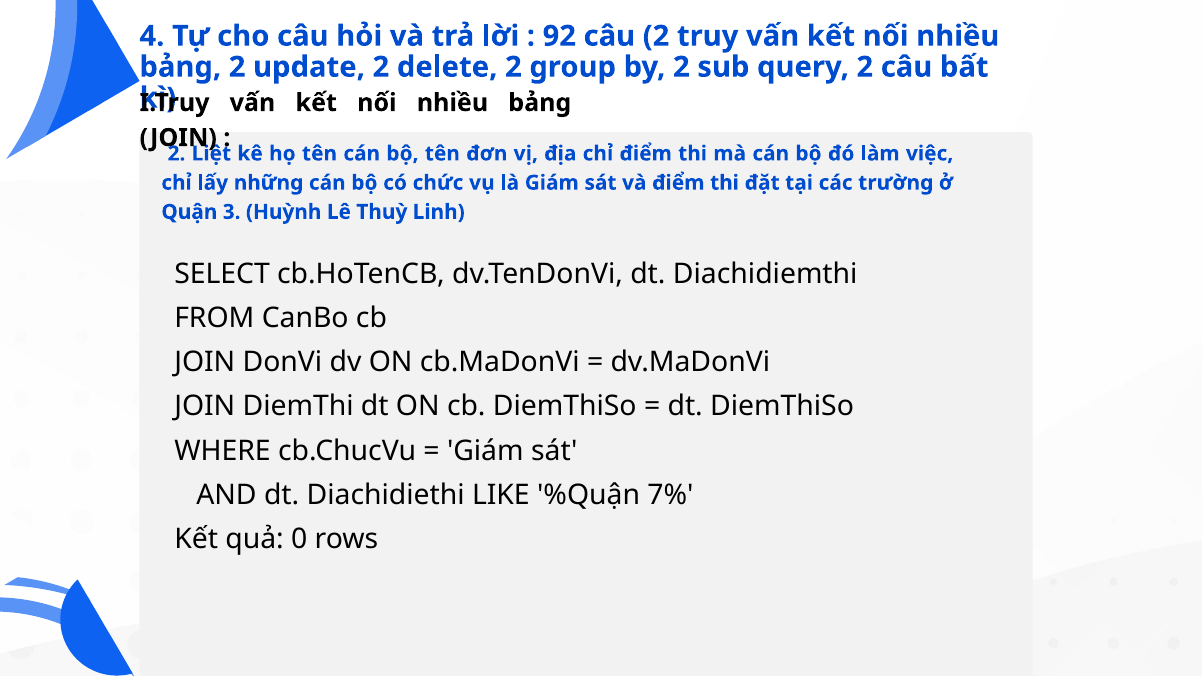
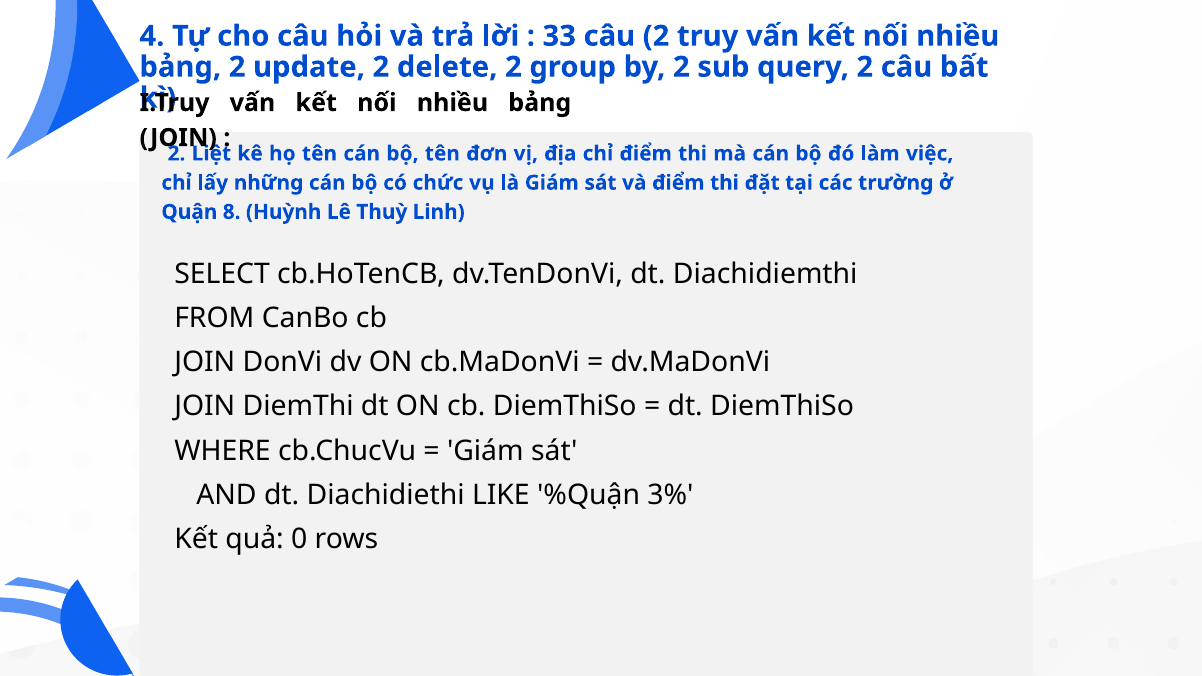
92: 92 -> 33 (559, 36)
3: 3 -> 8 (232, 212)
7%: 7% -> 3% (670, 495)
